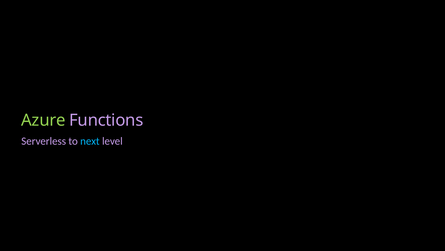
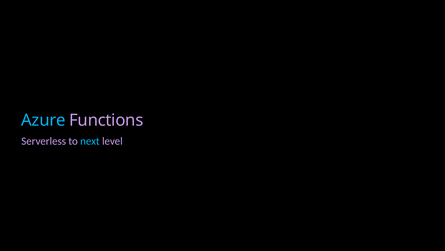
Azure colour: light green -> light blue (43, 120)
